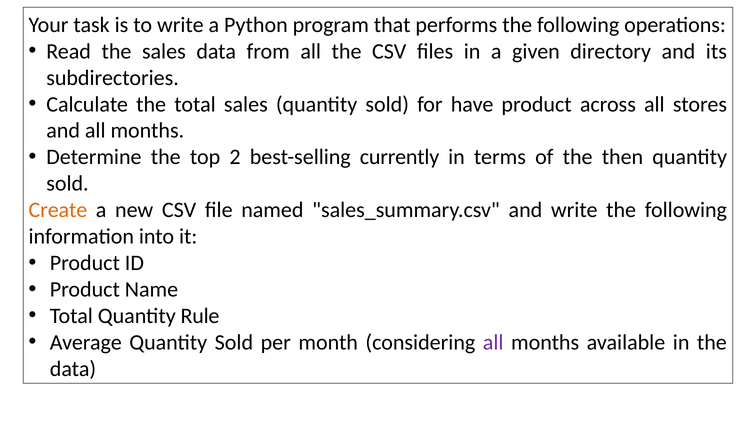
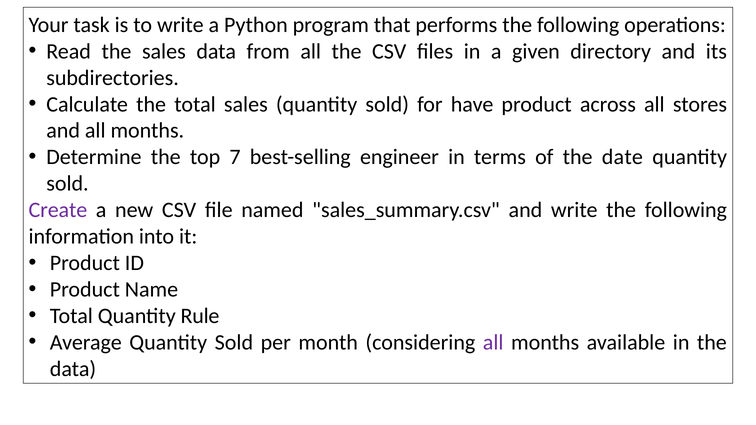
2: 2 -> 7 (235, 157)
currently: currently -> engineer (399, 157)
then: then -> date (622, 157)
Create colour: orange -> purple (58, 210)
